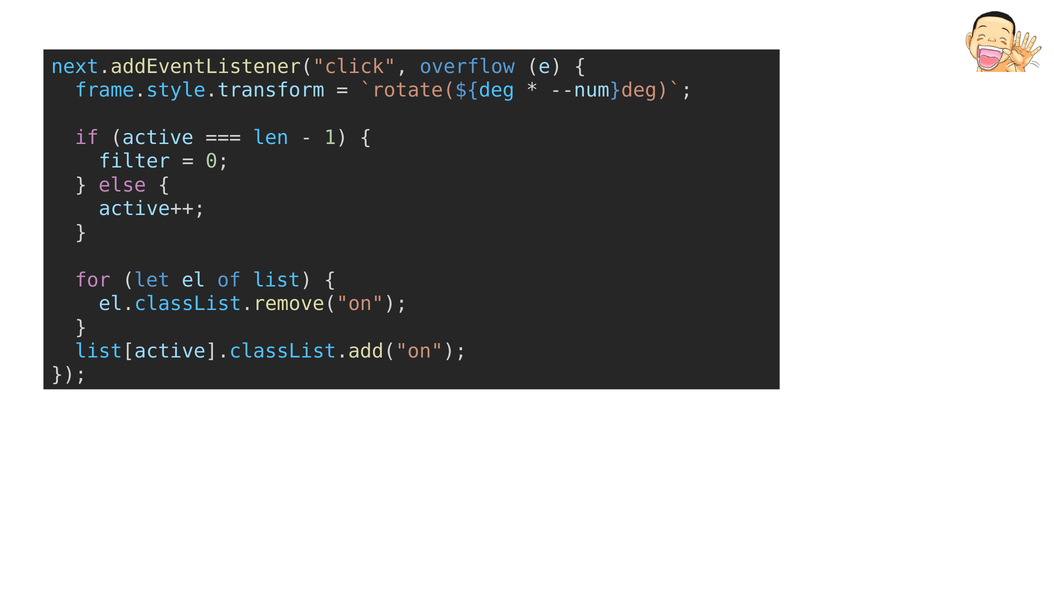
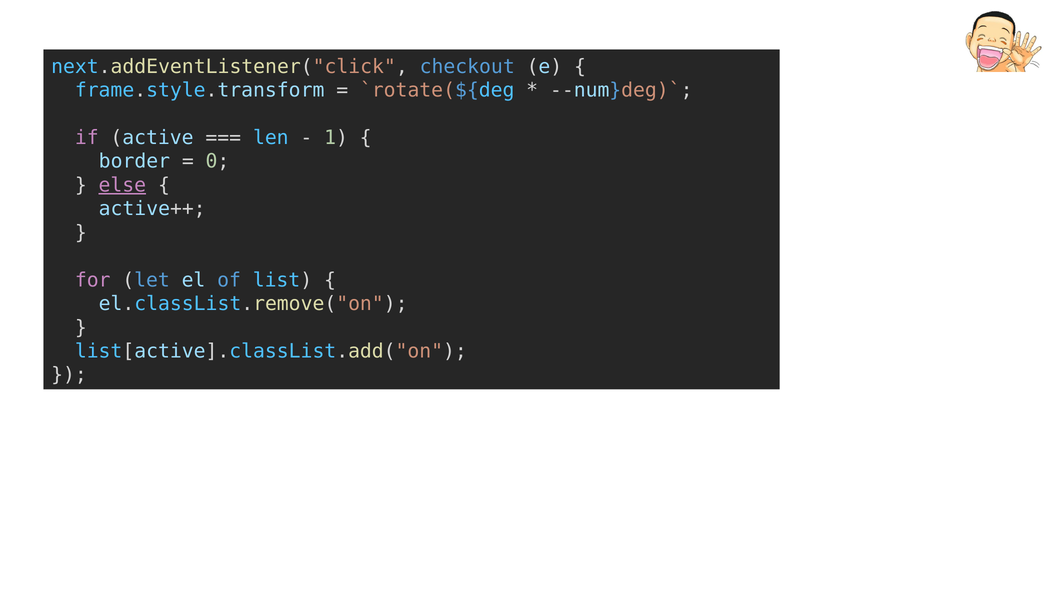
overflow: overflow -> checkout (467, 67)
filter: filter -> border (134, 161)
else underline: none -> present (122, 185)
